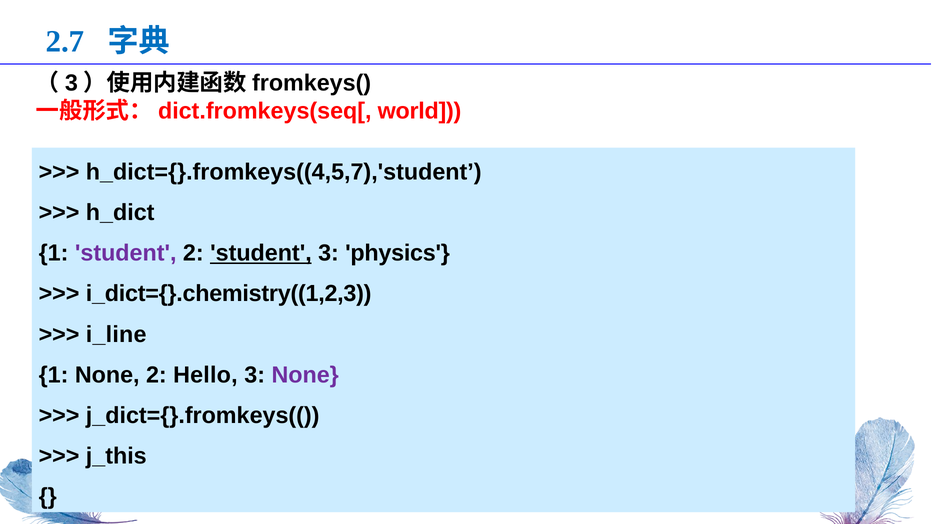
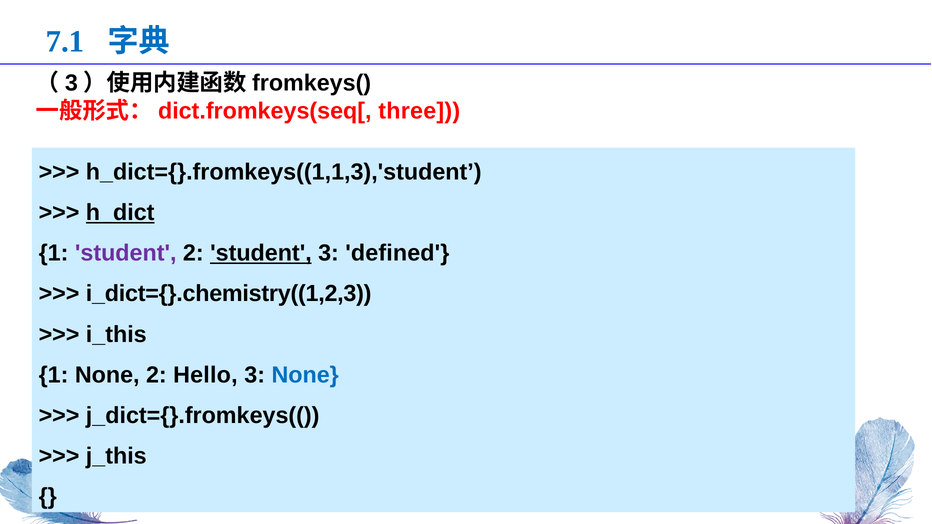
2.7: 2.7 -> 7.1 (65, 42)
world: world -> three (419, 111)
h_dict={}.fromkeys((4,5,7),'student: h_dict={}.fromkeys((4,5,7),'student -> h_dict={}.fromkeys((1,1,3),'student (284, 172)
h_dict underline: none -> present (120, 213)
physics: physics -> defined (397, 253)
i_line: i_line -> i_this (116, 334)
None colour: purple -> blue (305, 375)
